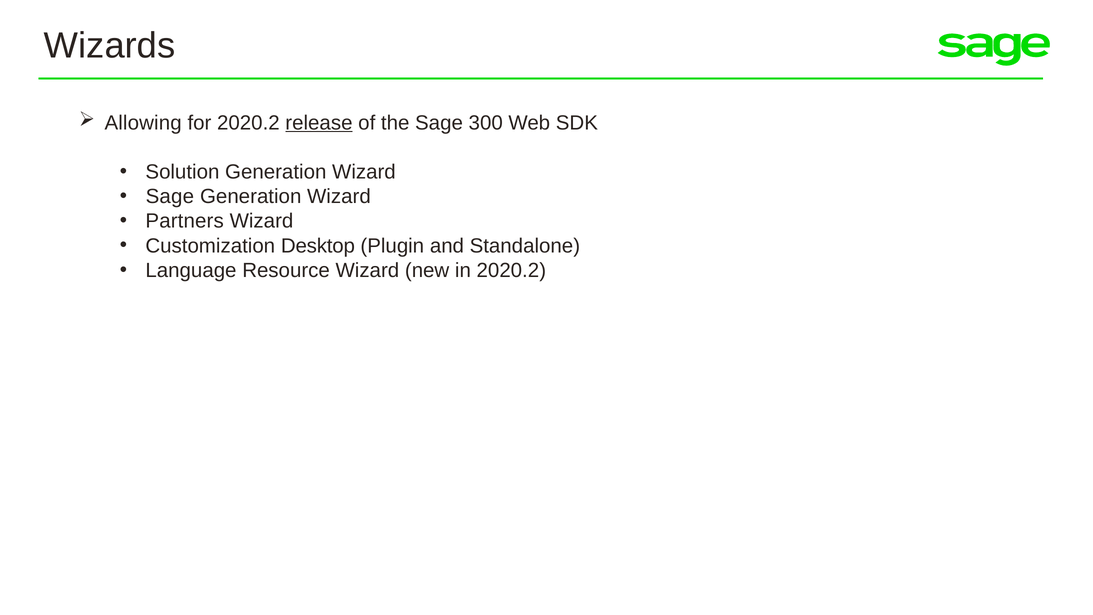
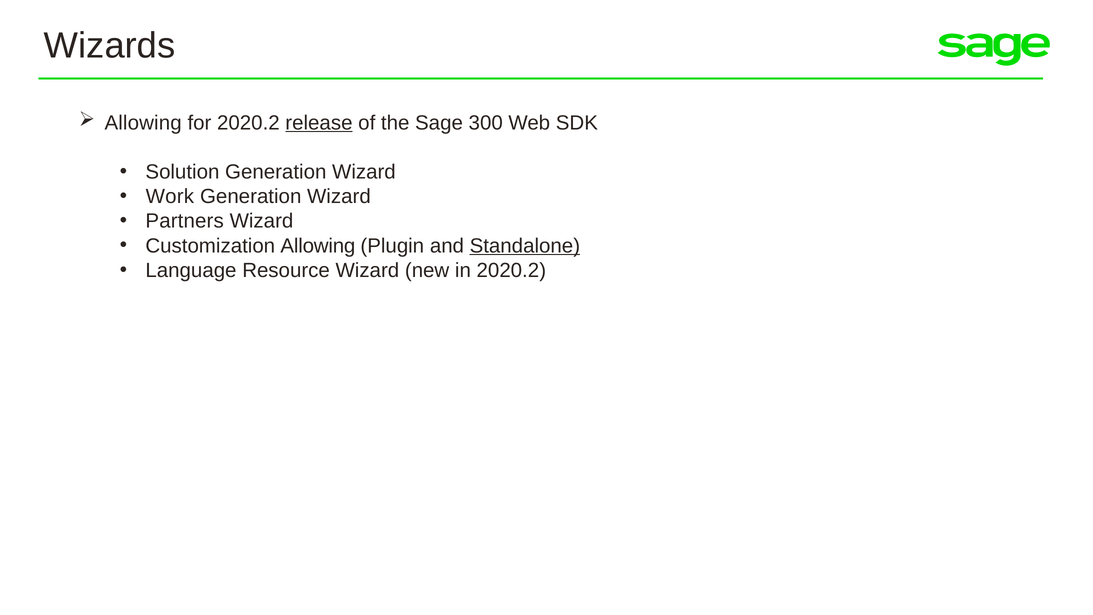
Sage: Sage -> Work (170, 196)
Customization Desktop: Desktop -> Allowing (318, 246)
Standalone underline: none -> present (525, 246)
